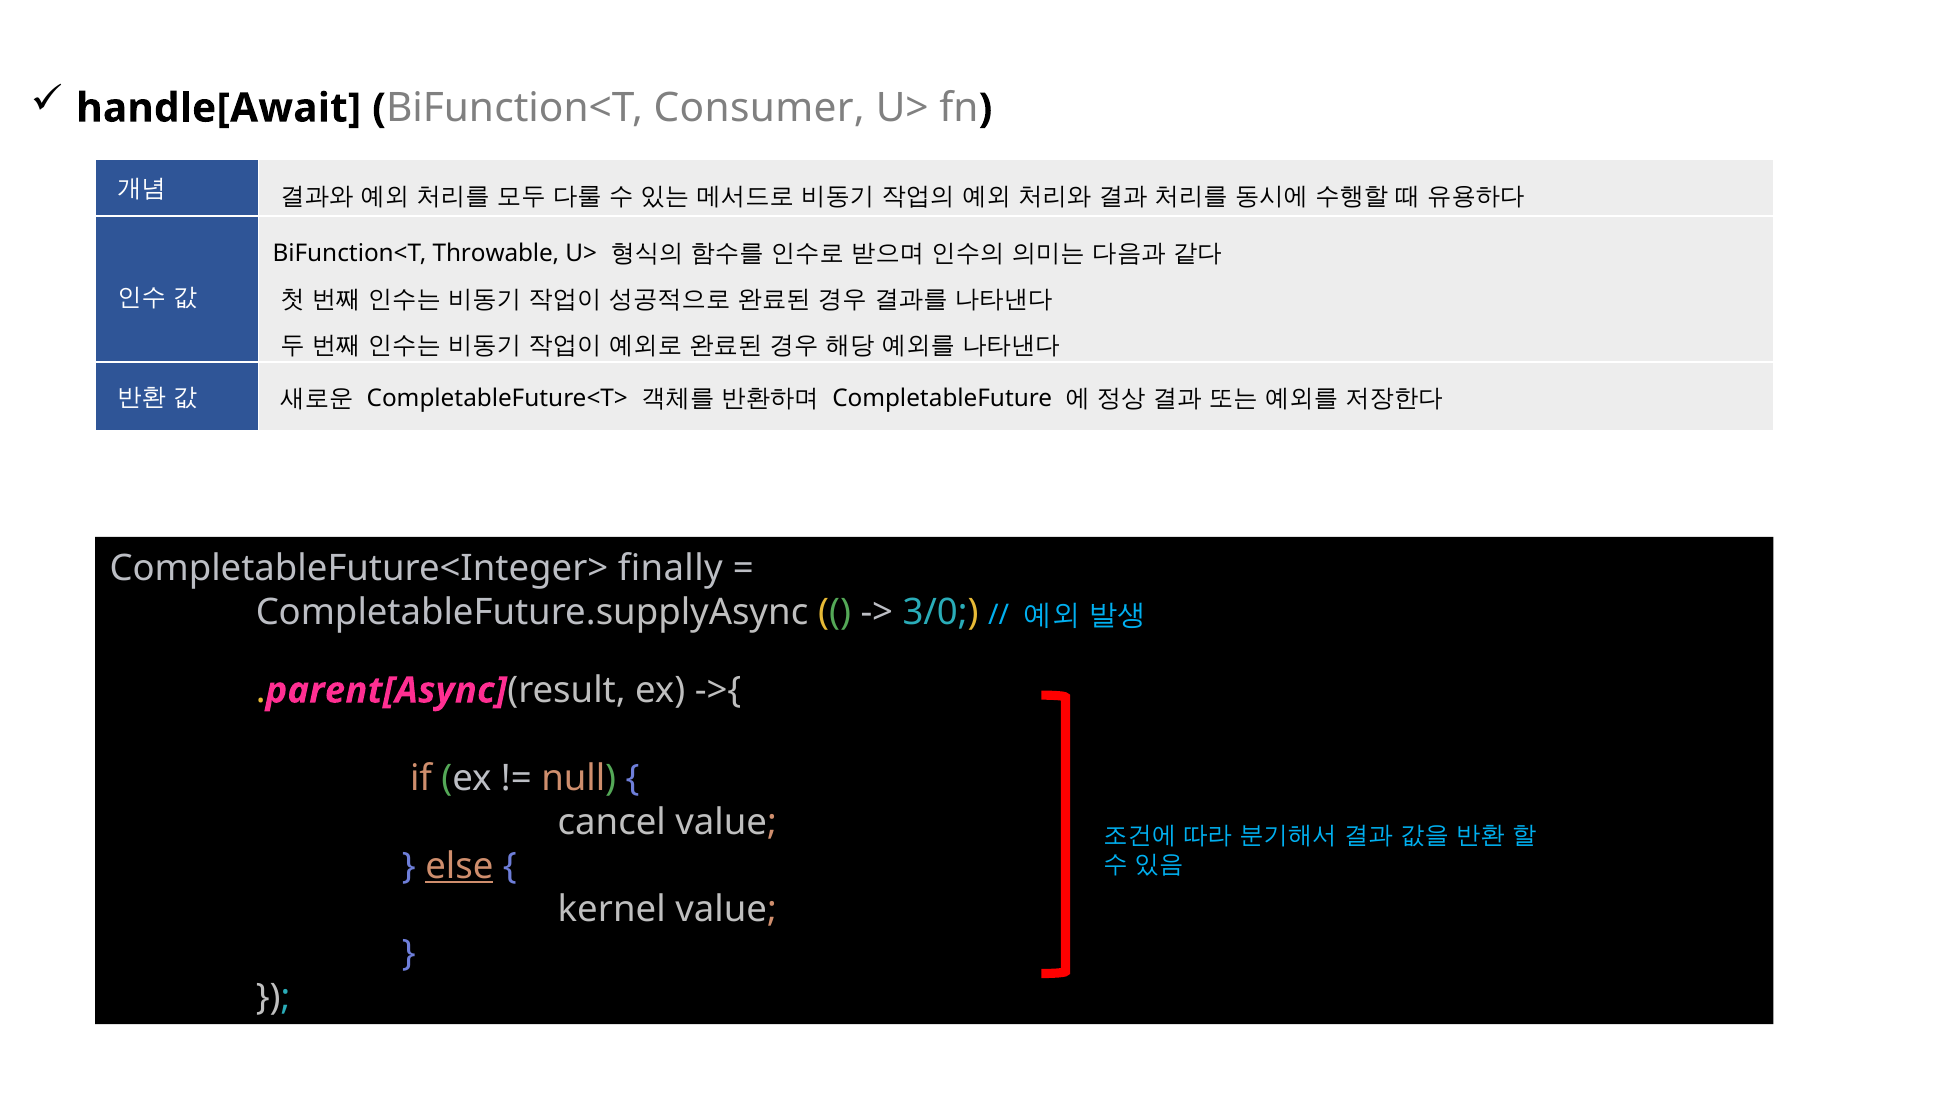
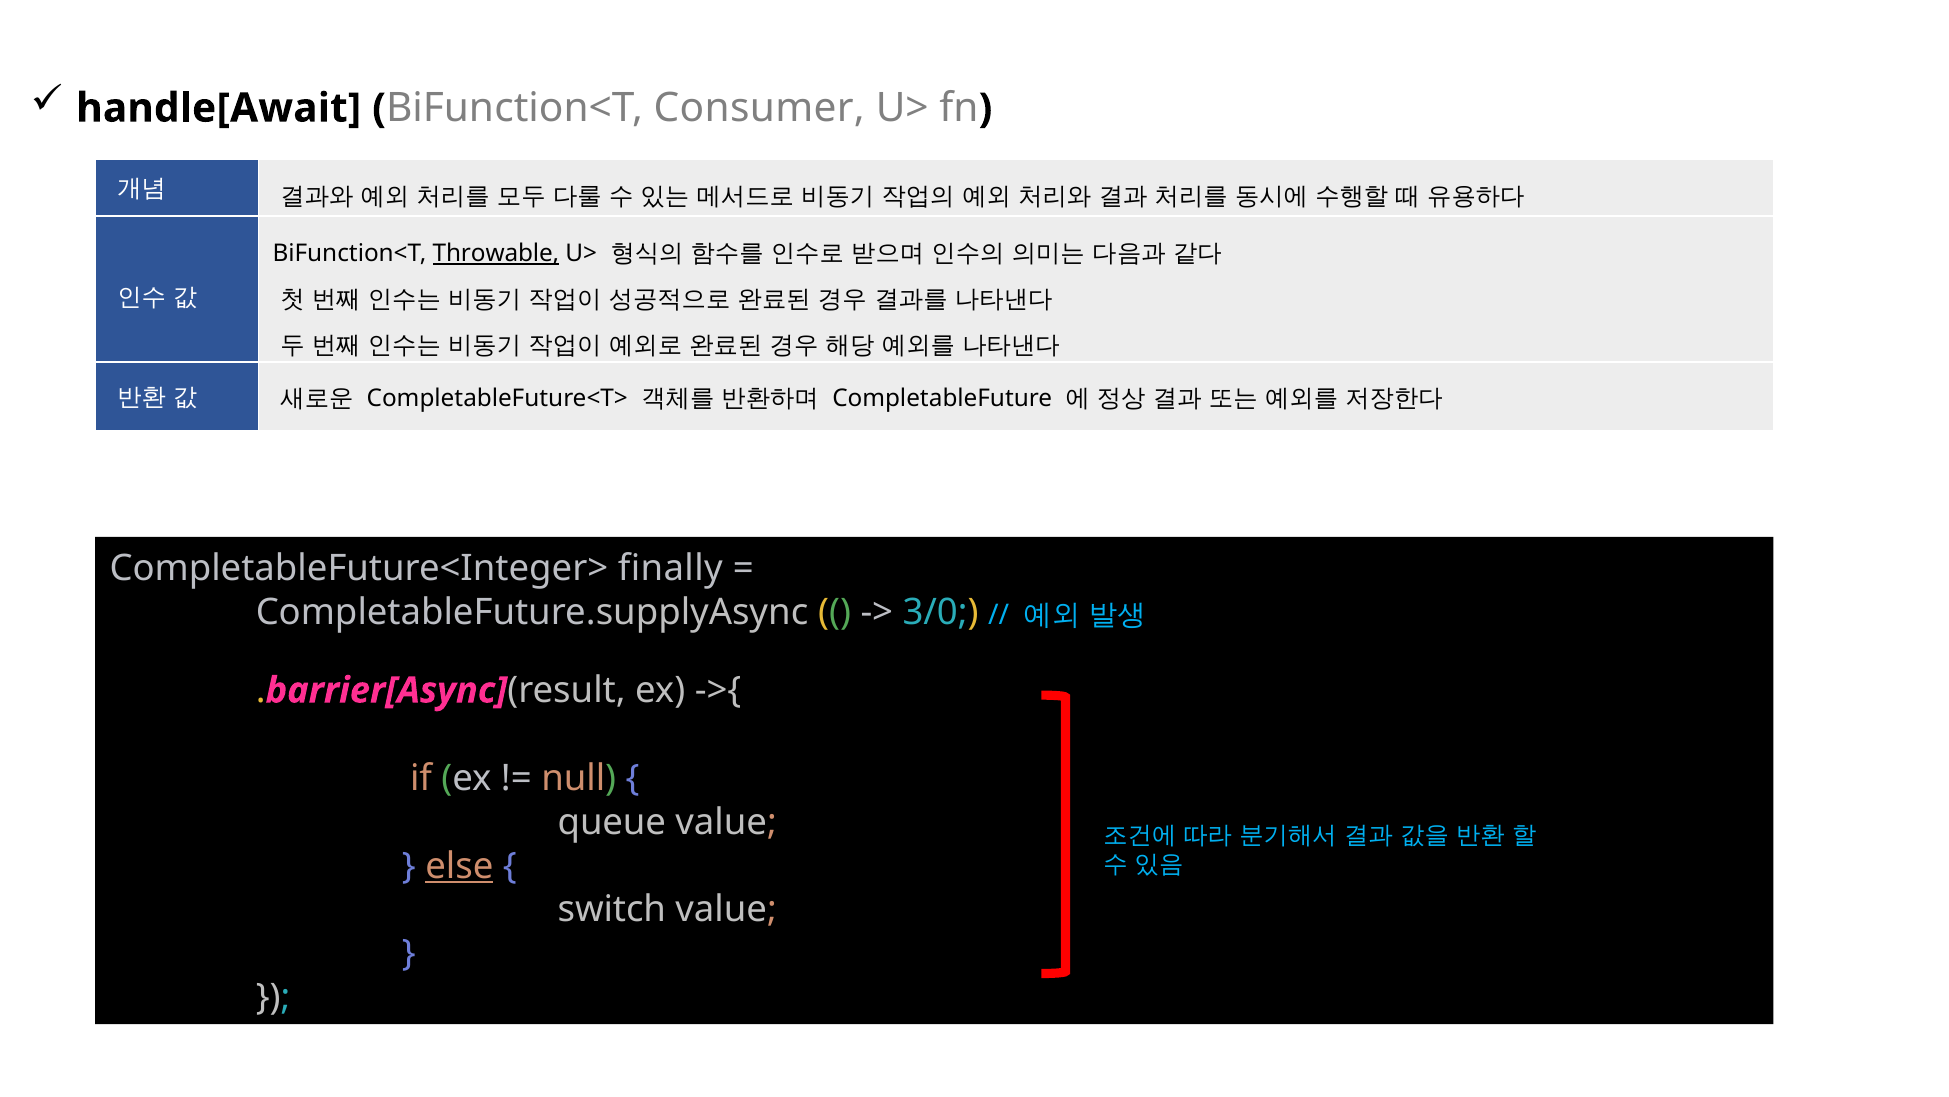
Throwable underline: none -> present (496, 253)
parent[Async: parent[Async -> barrier[Async (386, 690)
cancel: cancel -> queue (612, 822)
kernel: kernel -> switch (612, 909)
